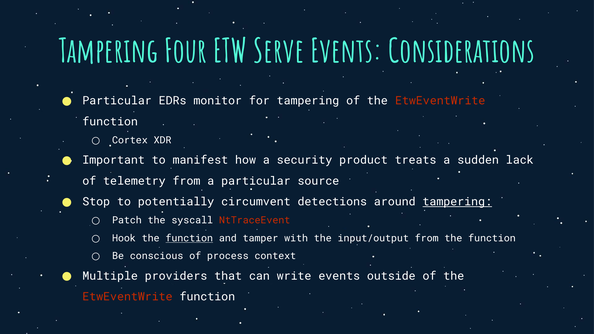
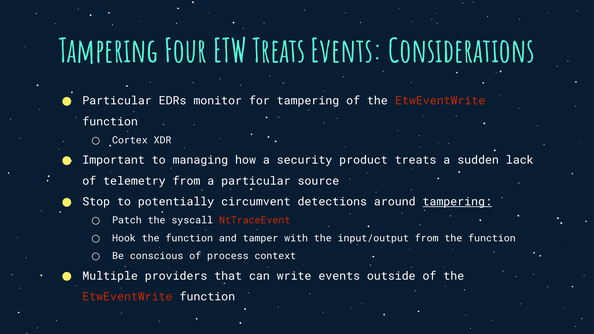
ETW Serve: Serve -> Treats (279, 52)
manifest: manifest -> managing (200, 160)
function underline: present -> none (189, 238)
